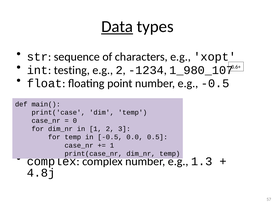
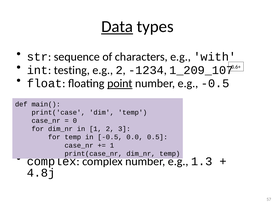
xopt: xopt -> with (215, 57)
1_980_107: 1_980_107 -> 1_209_107 (201, 70)
point underline: none -> present (120, 84)
